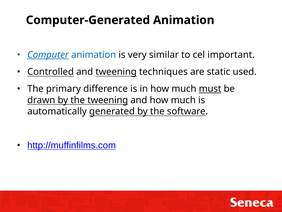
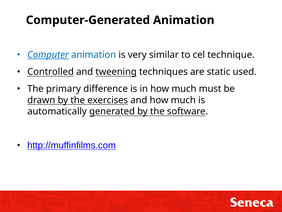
important: important -> technique (231, 55)
must underline: present -> none (210, 89)
the tweening: tweening -> exercises (108, 100)
